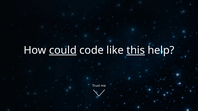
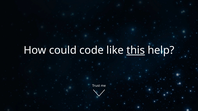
could underline: present -> none (63, 50)
